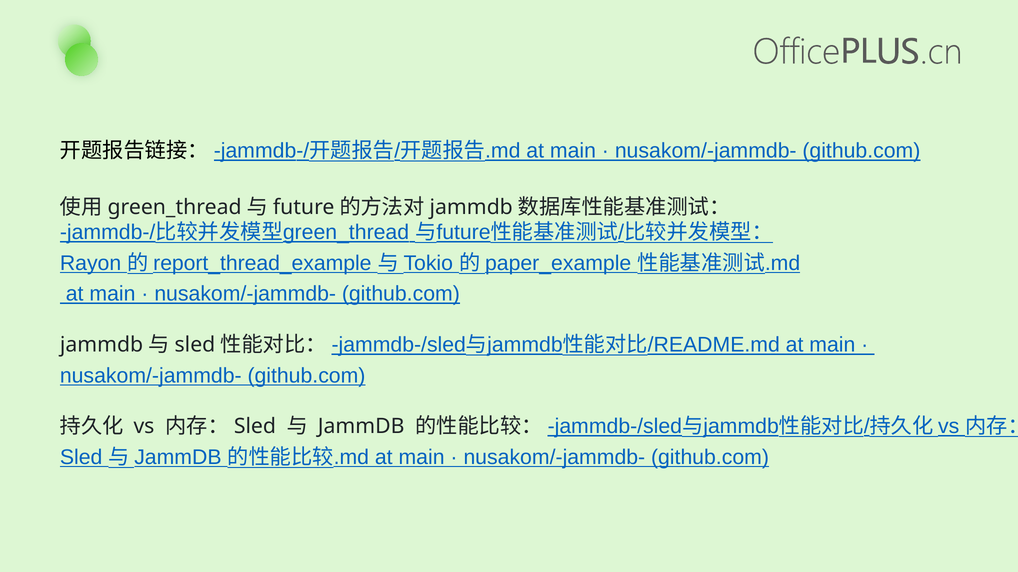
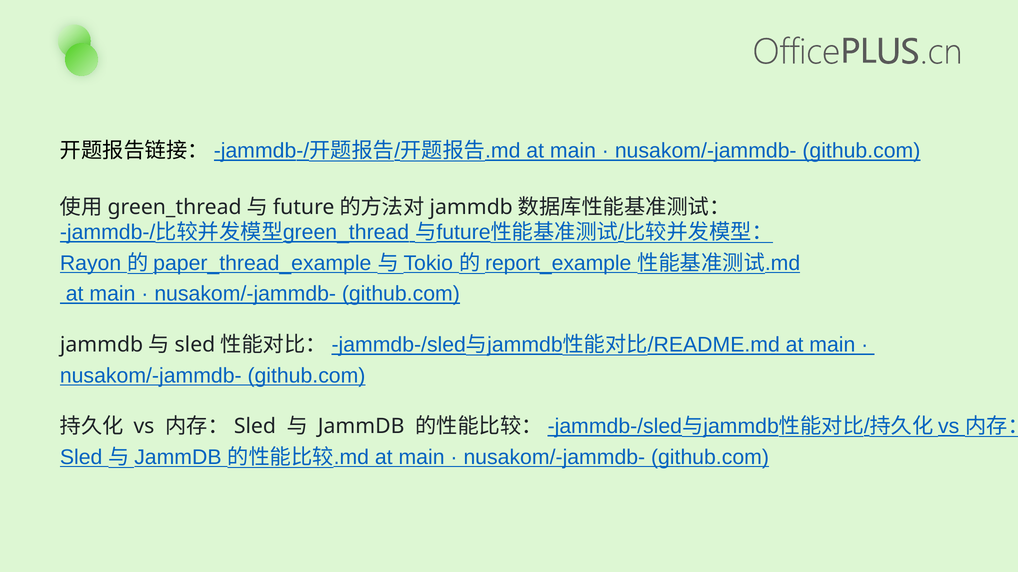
report_thread_example: report_thread_example -> paper_thread_example (262, 264)
paper_example: paper_example -> report_example (558, 264)
